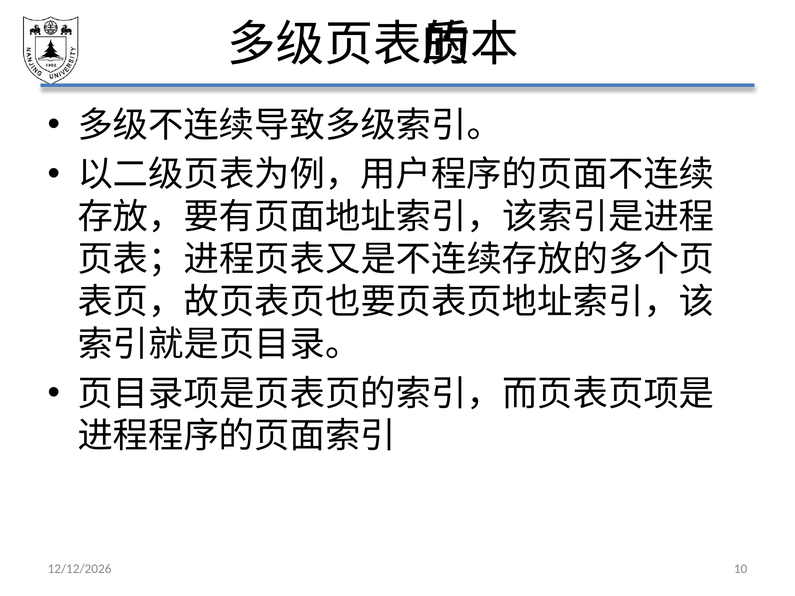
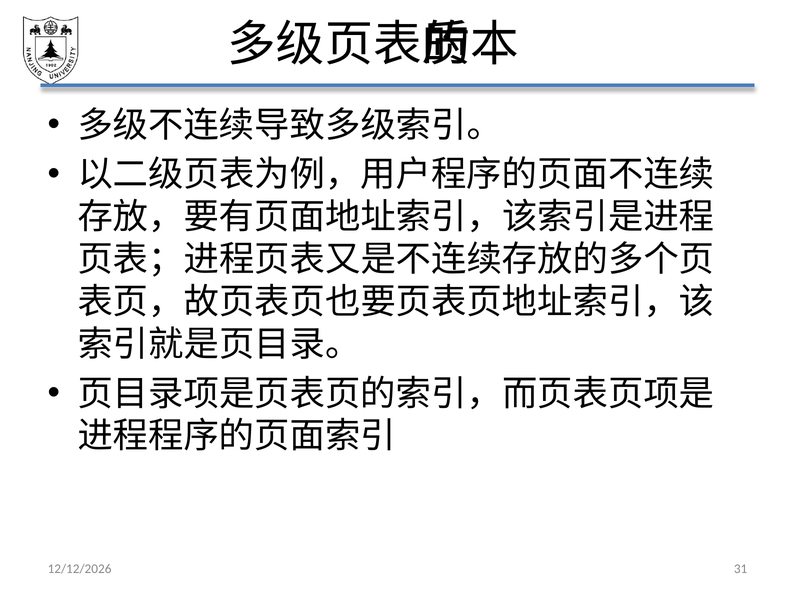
10: 10 -> 31 (741, 569)
